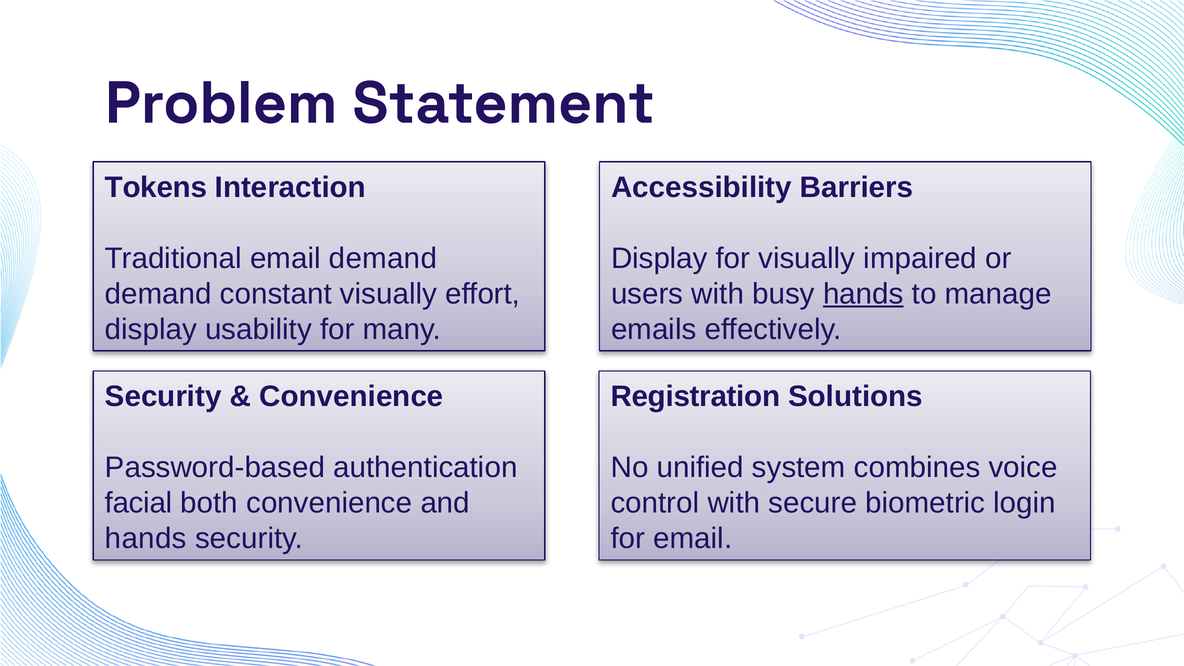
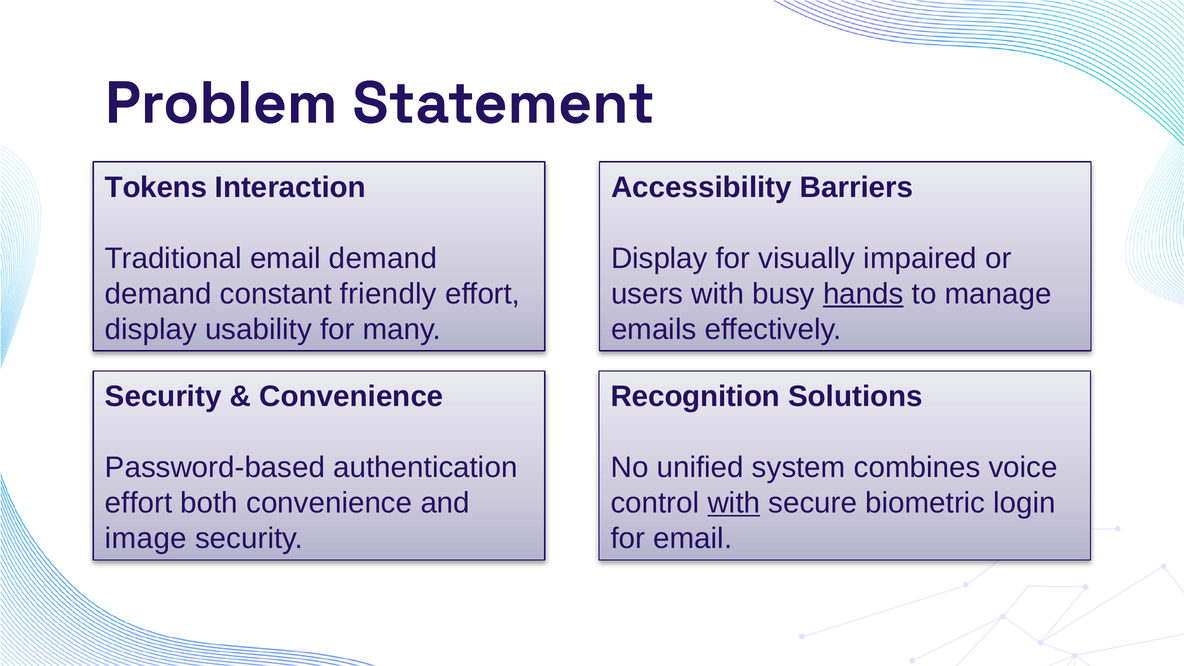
constant visually: visually -> friendly (388, 294)
Registration: Registration -> Recognition (695, 397)
facial: facial -> effort (139, 503)
with underline: none -> present (734, 503)
hands: hands -> image (146, 539)
